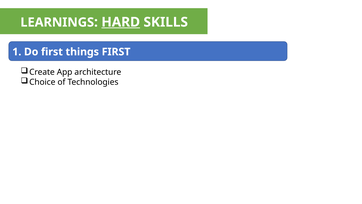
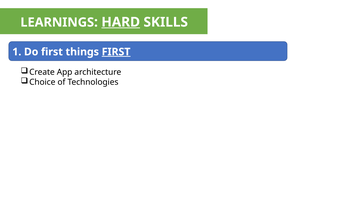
FIRST underline: none -> present (116, 52)
